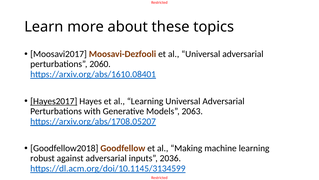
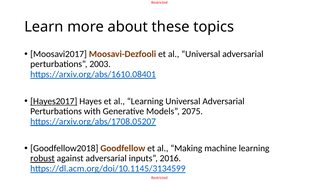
2060: 2060 -> 2003 (100, 64)
2063: 2063 -> 2075 (192, 111)
robust underline: none -> present (43, 158)
2036: 2036 -> 2016 (170, 158)
